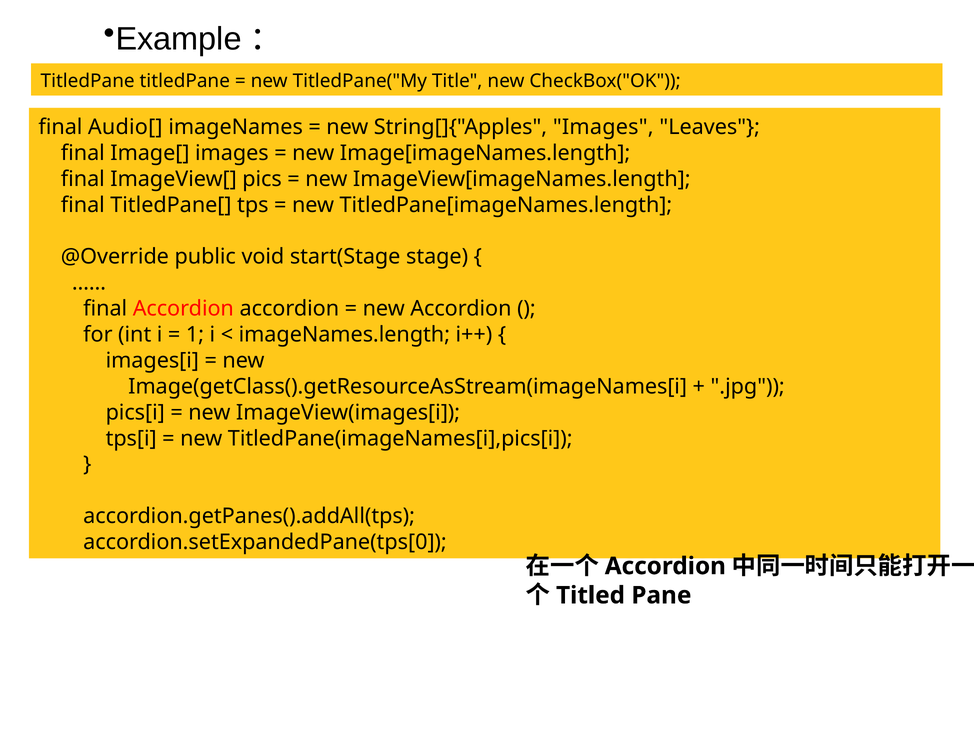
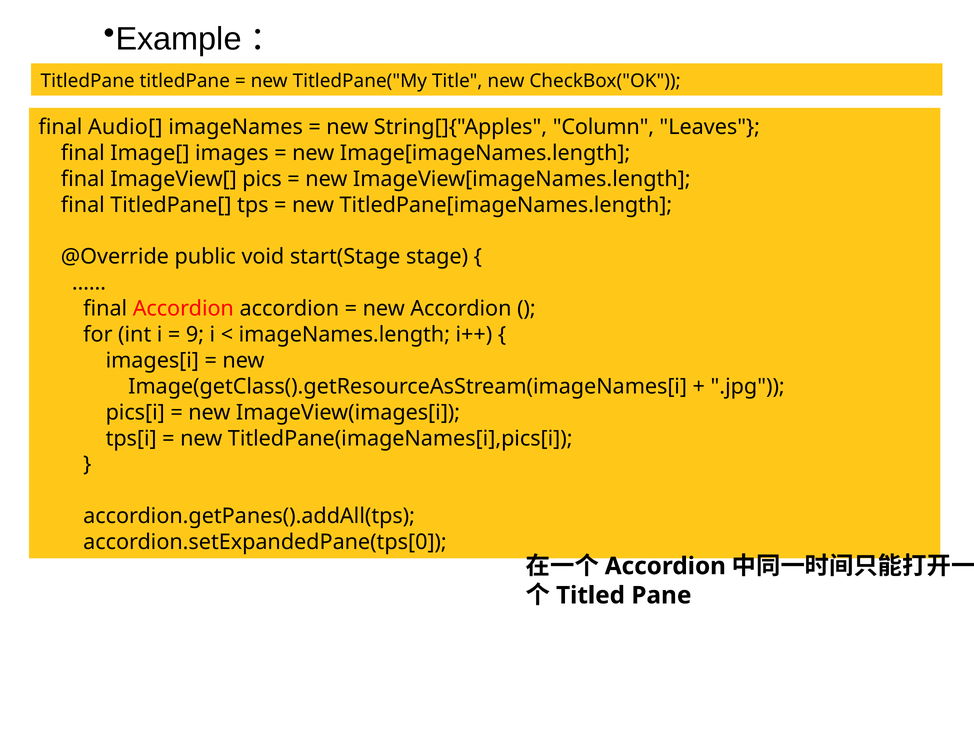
String[]{"Apples Images: Images -> Column (603, 127)
1: 1 -> 9 (195, 335)
